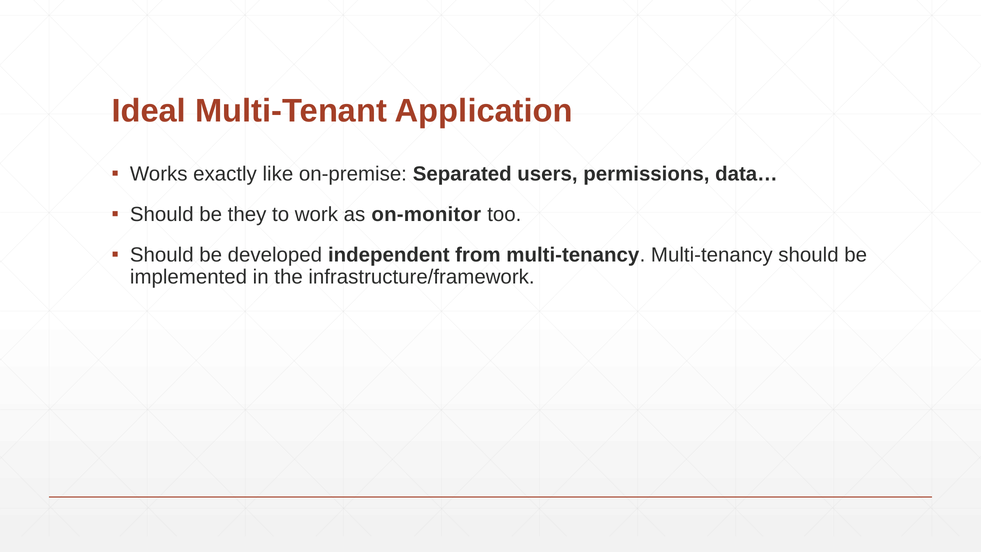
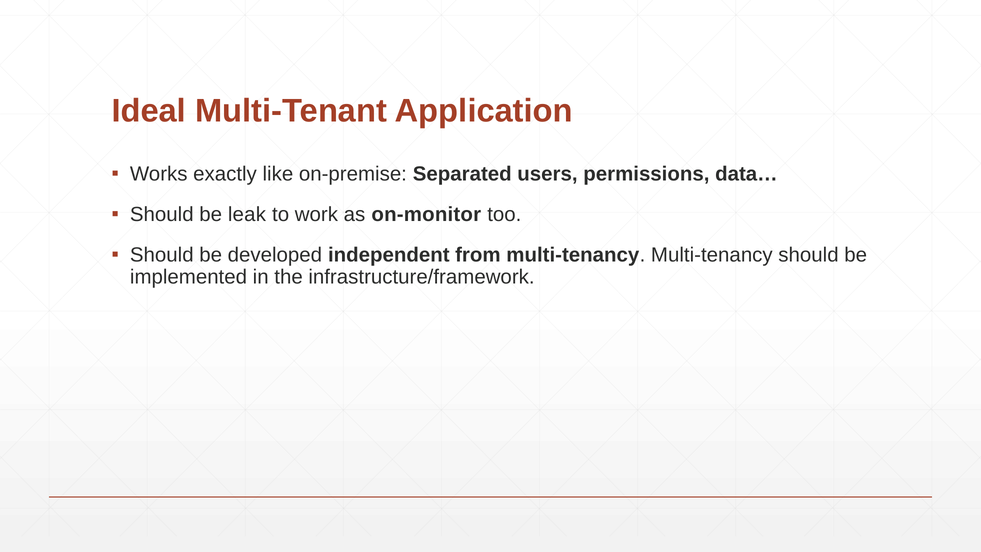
they: they -> leak (247, 214)
